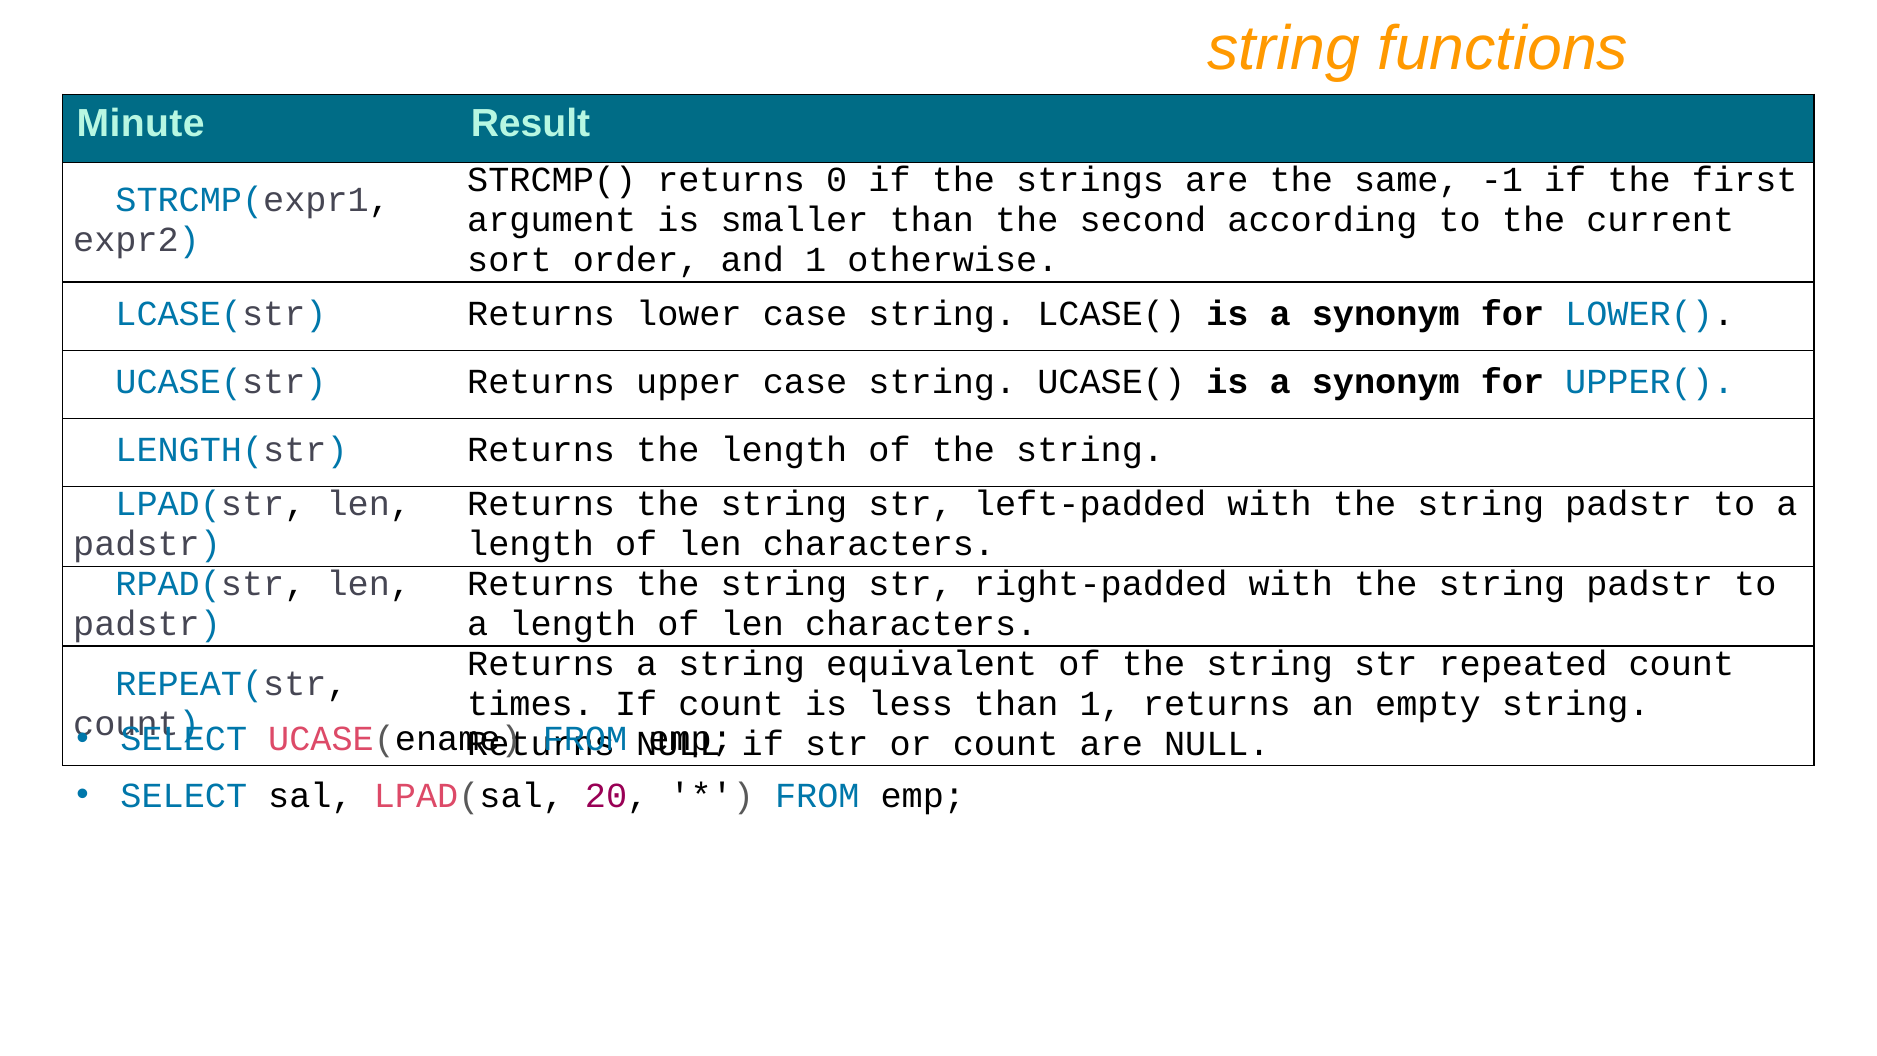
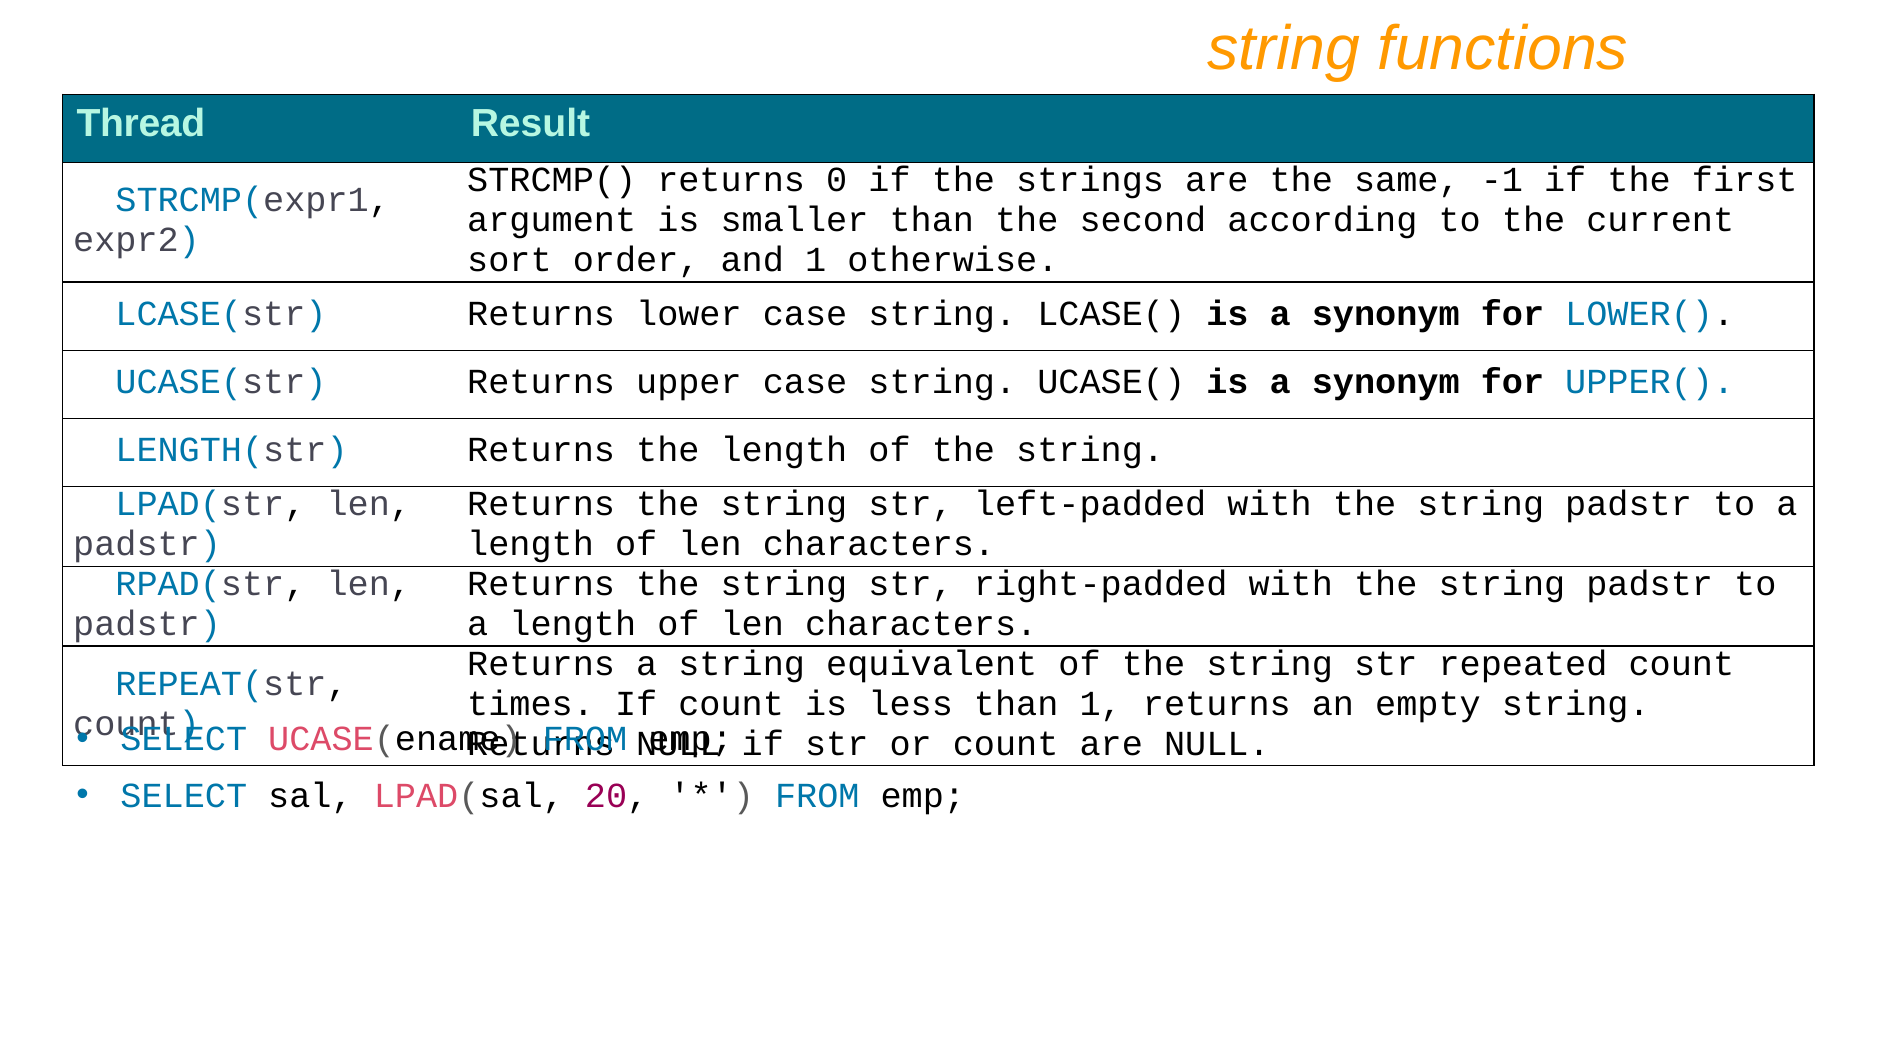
Minute: Minute -> Thread (141, 124)
